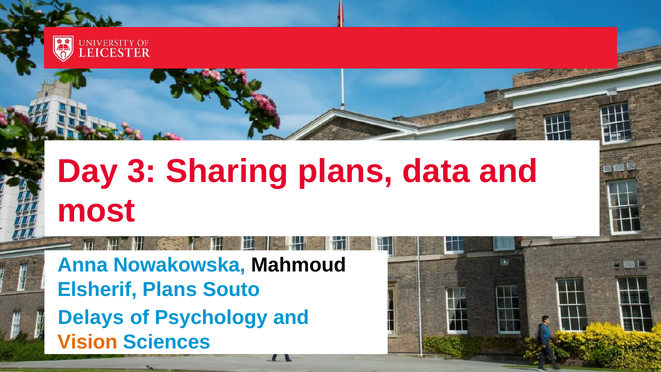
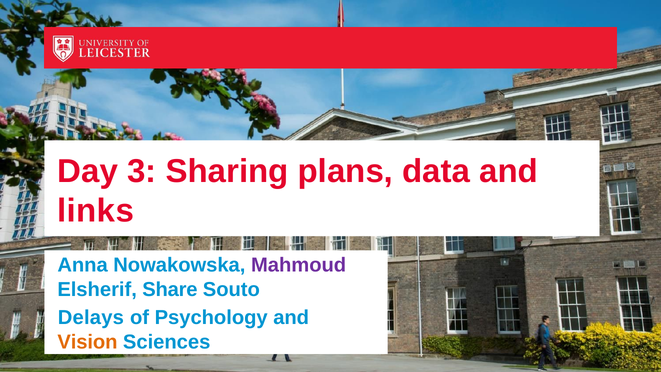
most: most -> links (96, 211)
Mahmoud colour: black -> purple (299, 265)
Elsherif Plans: Plans -> Share (170, 289)
